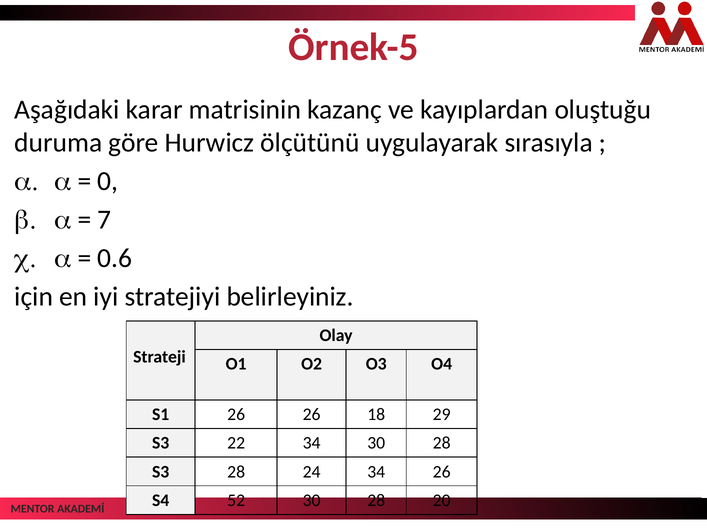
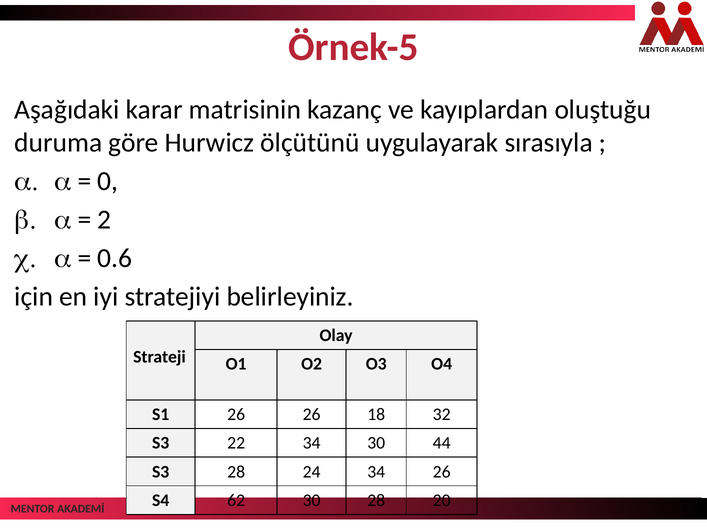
7: 7 -> 2 (104, 220)
29: 29 -> 32 (442, 415)
34 30 28: 28 -> 44 (442, 443)
52: 52 -> 62 (236, 501)
